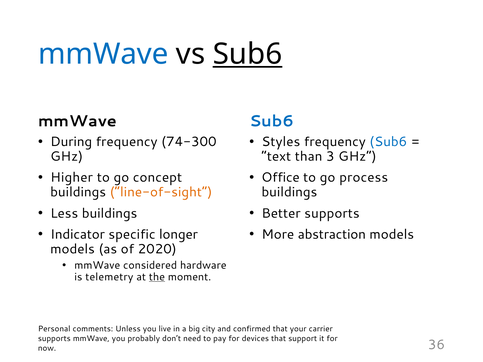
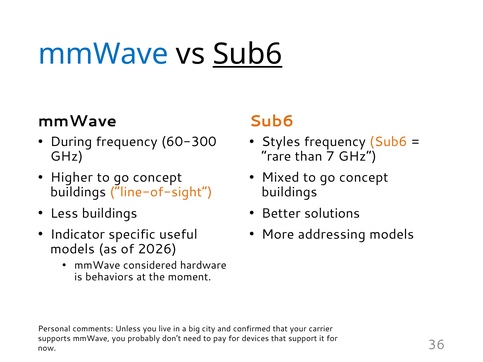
Sub6 colour: blue -> orange (272, 121)
74-300: 74-300 -> 60-300 (189, 142)
Sub6 colour: blue -> orange (388, 142)
text: text -> rare (276, 156)
3: 3 -> 7 (330, 156)
Office: Office -> Mixed (280, 178)
process: process -> concept (364, 178)
Better supports: supports -> solutions (332, 213)
longer: longer -> useful (178, 235)
abstraction: abstraction -> addressing (332, 235)
2020: 2020 -> 2026 (157, 249)
telemetry: telemetry -> behaviors (109, 277)
the underline: present -> none (157, 277)
